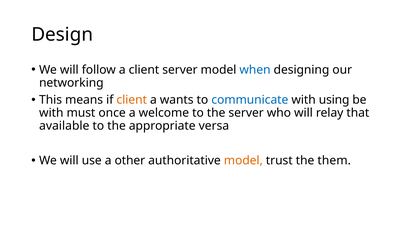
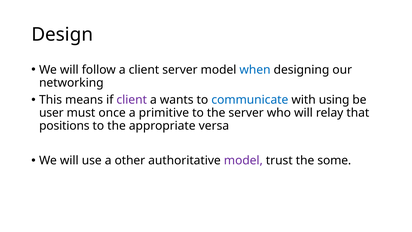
client colour: orange -> purple (132, 100)
with: with -> user (51, 113)
welcome: welcome -> primitive (164, 113)
available: available -> positions (64, 126)
model colour: orange -> purple (243, 160)
them: them -> some (334, 160)
